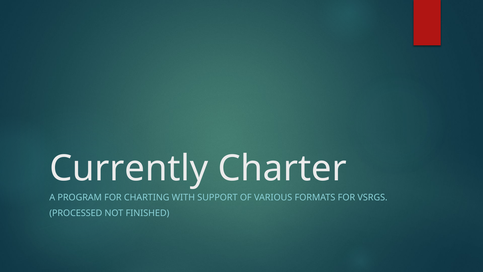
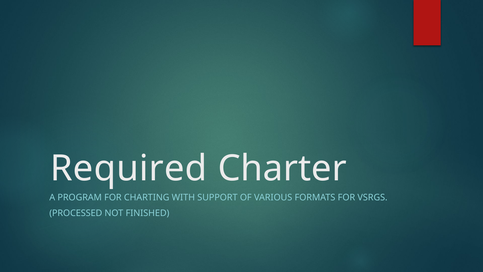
Currently: Currently -> Required (129, 168)
